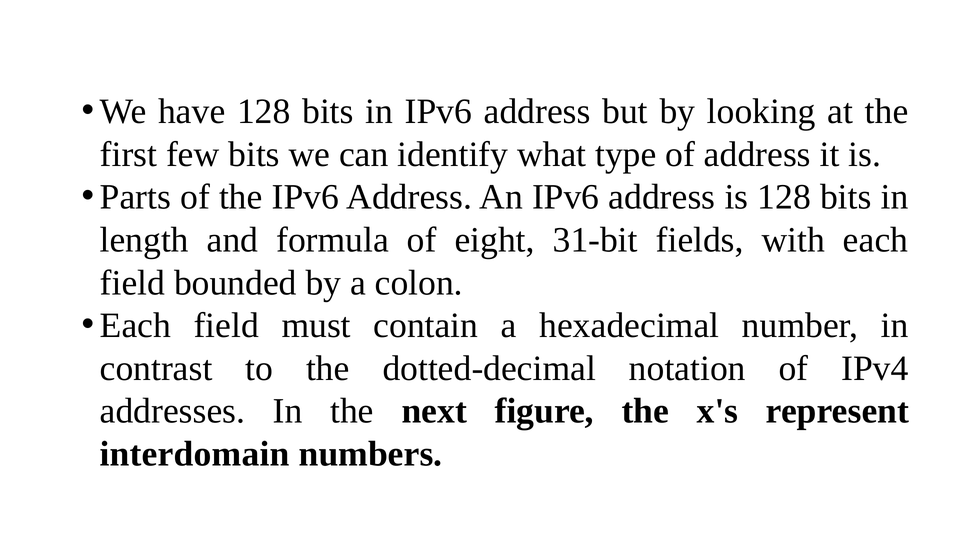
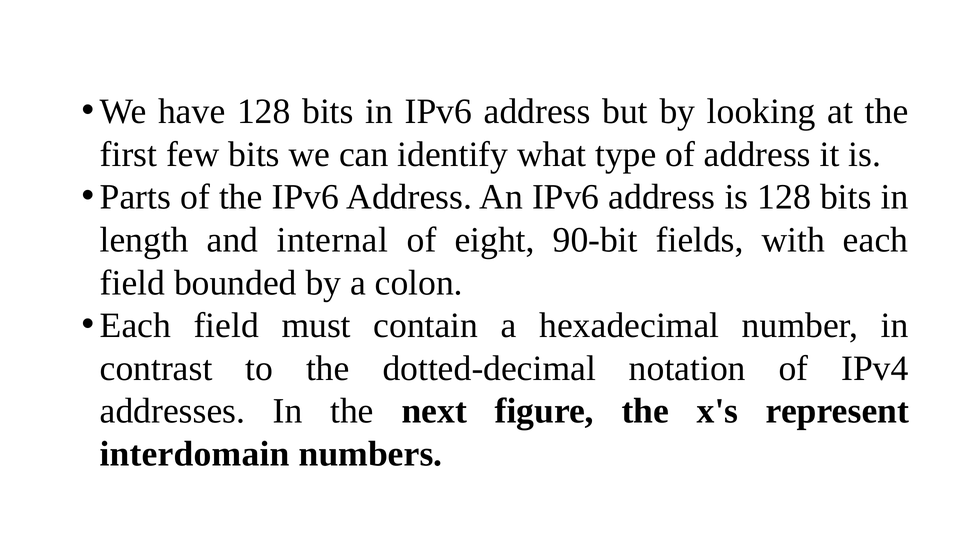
formula: formula -> internal (332, 240)
31-bit: 31-bit -> 90-bit (595, 240)
